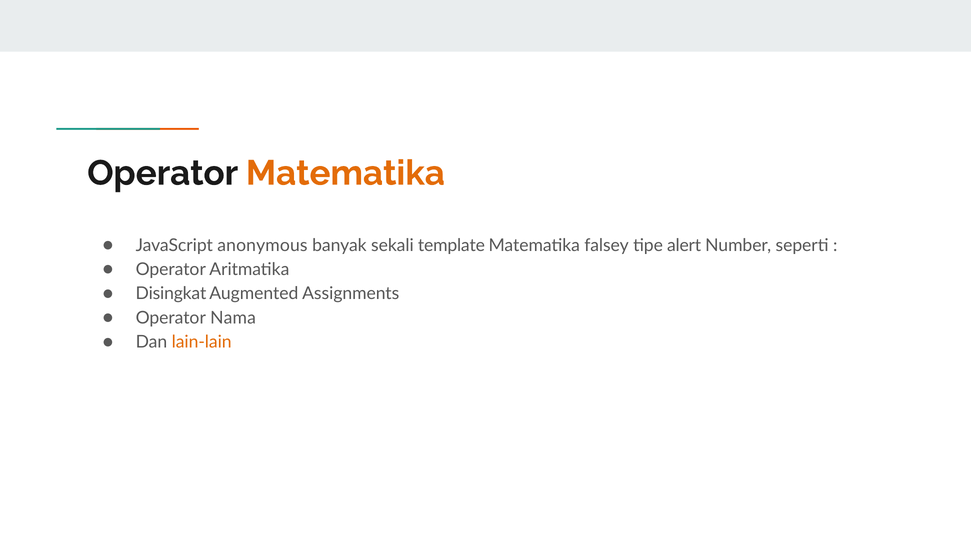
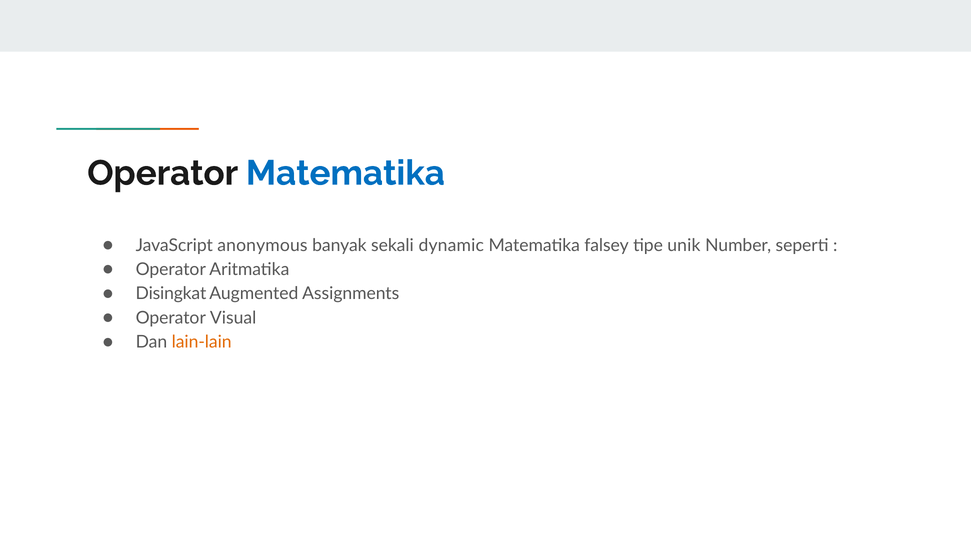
Matematika colour: orange -> blue (345, 173)
template: template -> dynamic (451, 245)
alert: alert -> unik (684, 245)
Nama: Nama -> Visual (233, 318)
